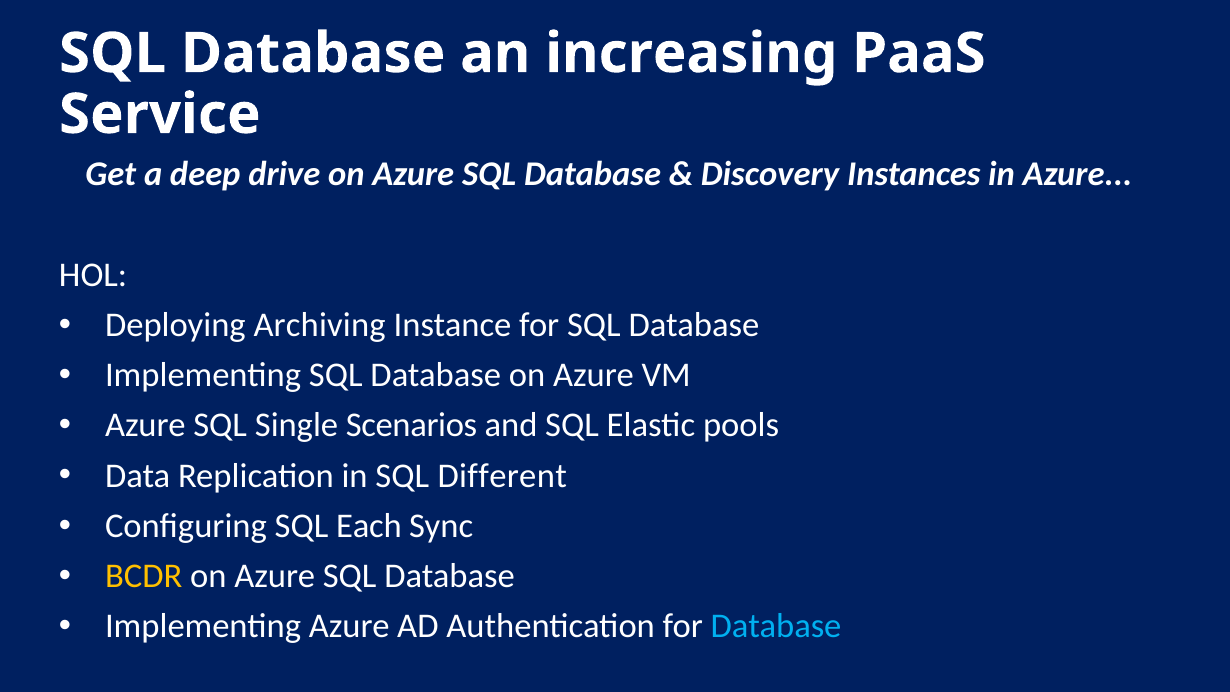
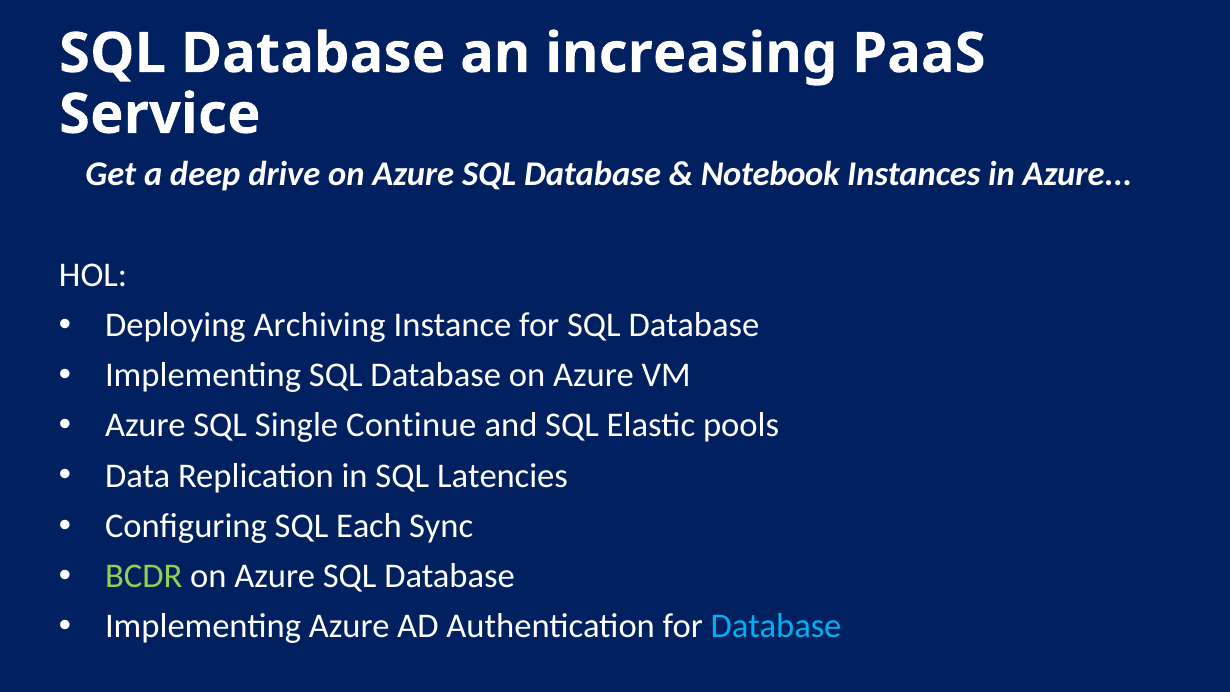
Discovery: Discovery -> Notebook (770, 174)
Scenarios: Scenarios -> Continue (411, 425)
Different: Different -> Latencies (502, 476)
BCDR colour: yellow -> light green (144, 576)
